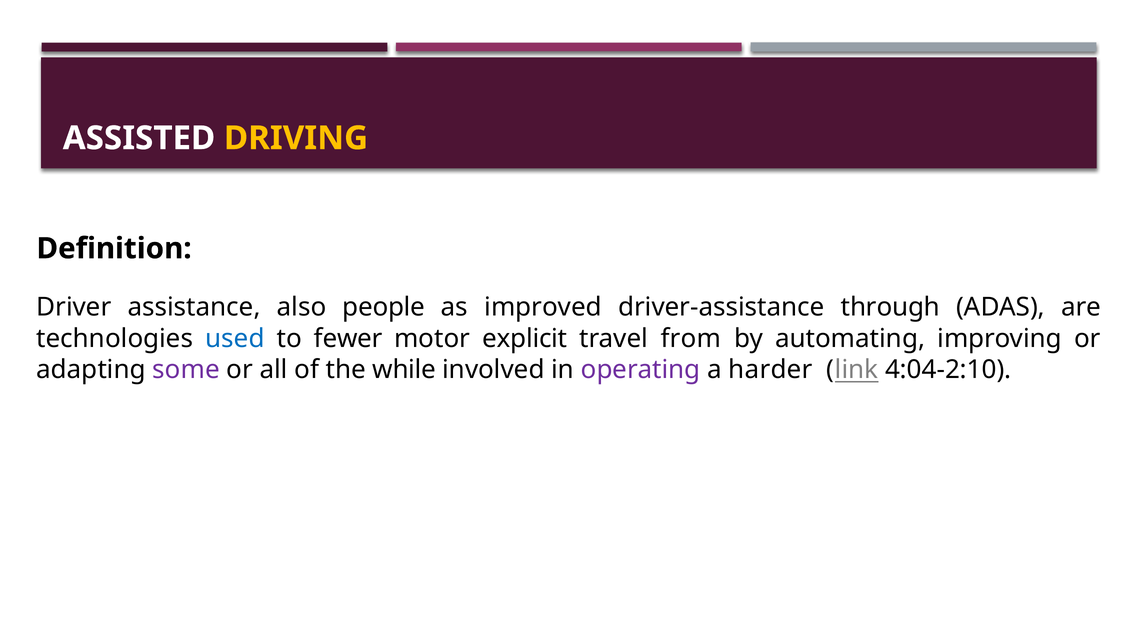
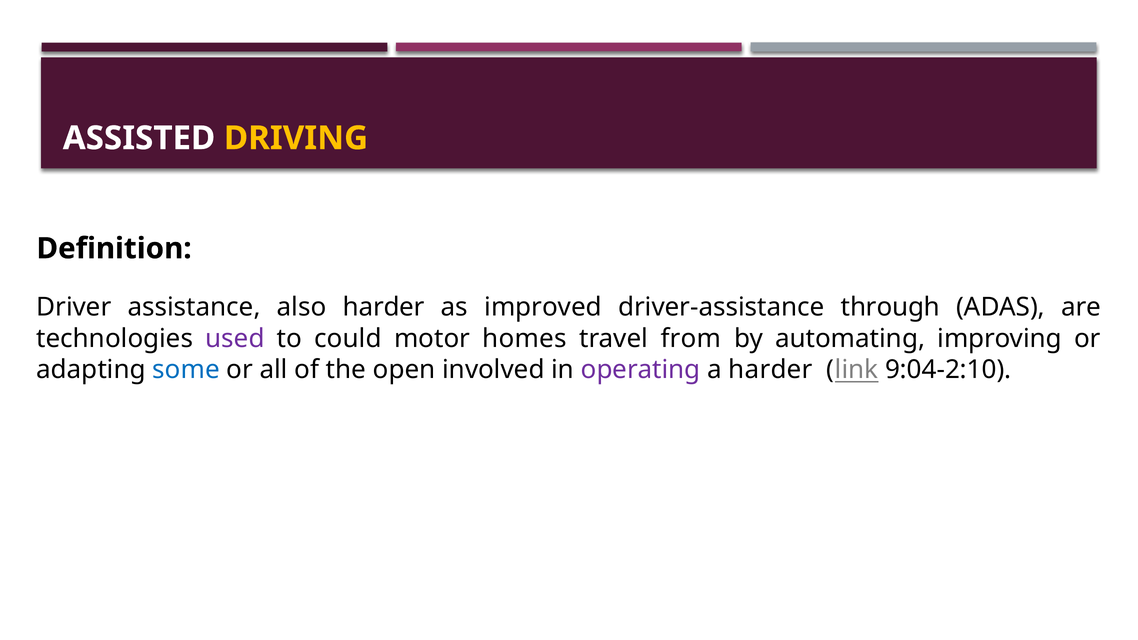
also people: people -> harder (384, 307)
used colour: blue -> purple (235, 339)
fewer: fewer -> could (348, 339)
explicit: explicit -> homes (525, 339)
some colour: purple -> blue (186, 370)
while: while -> open (404, 370)
4:04-2:10: 4:04-2:10 -> 9:04-2:10 (948, 370)
